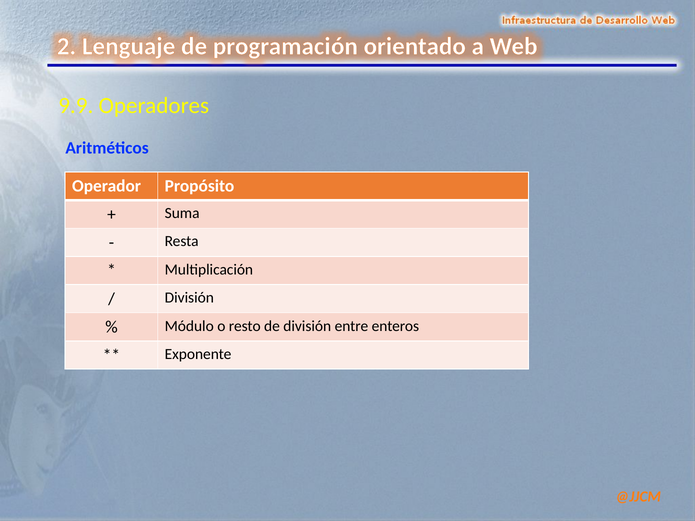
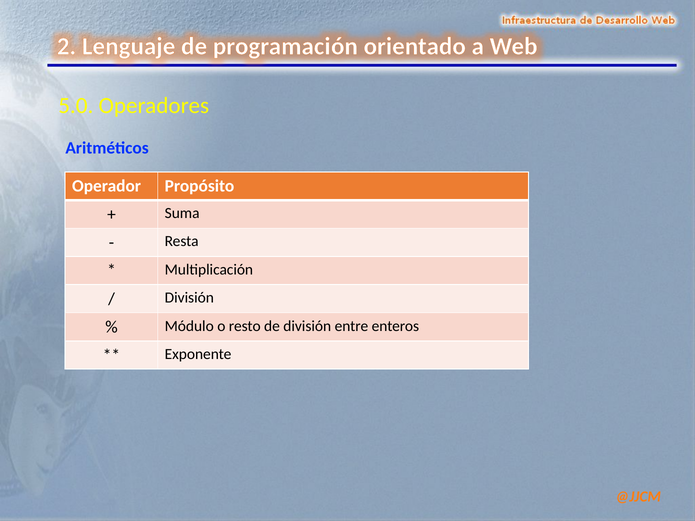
9.9: 9.9 -> 5.0 (76, 105)
